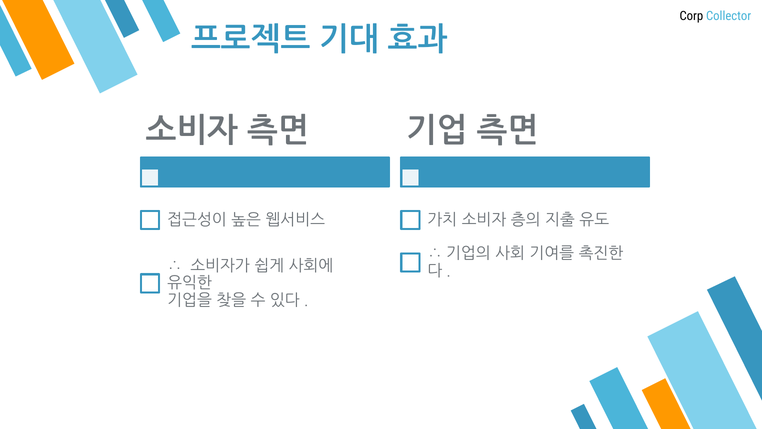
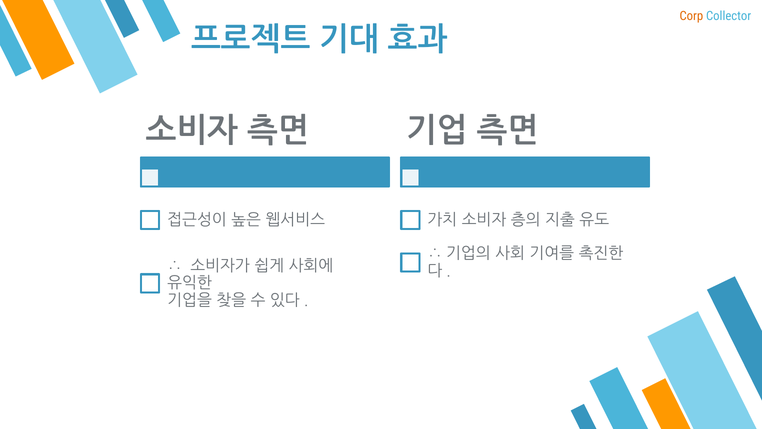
Corp colour: black -> orange (691, 16)
